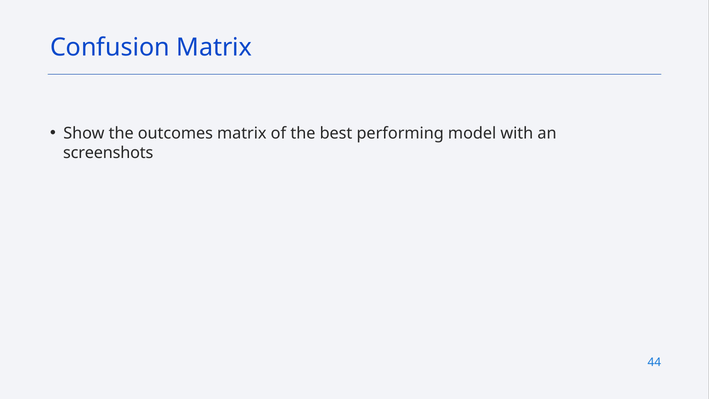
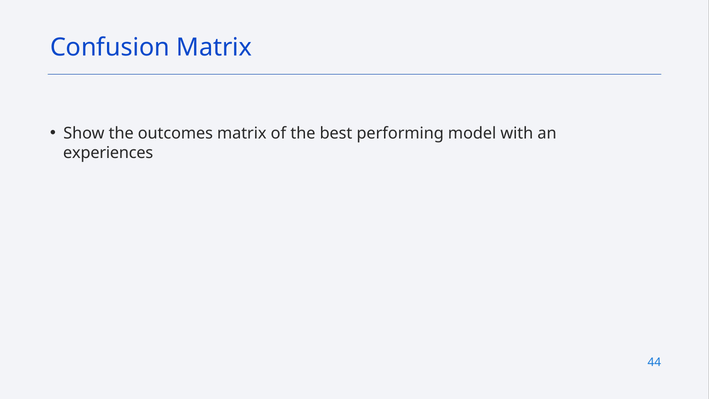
screenshots: screenshots -> experiences (108, 153)
